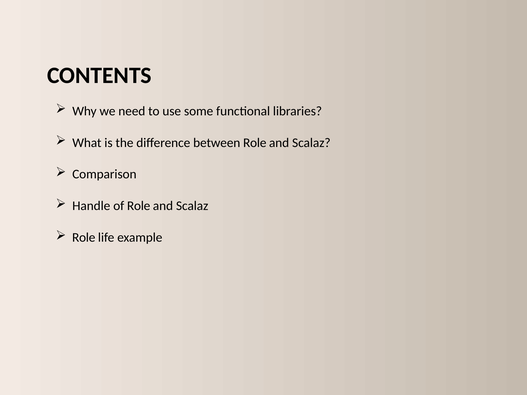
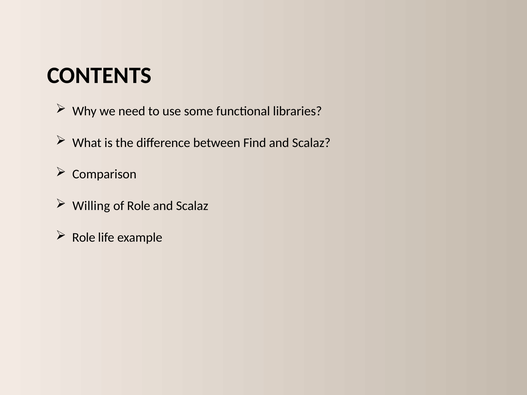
between Role: Role -> Find (255, 143)
Handle: Handle -> Willing (91, 206)
